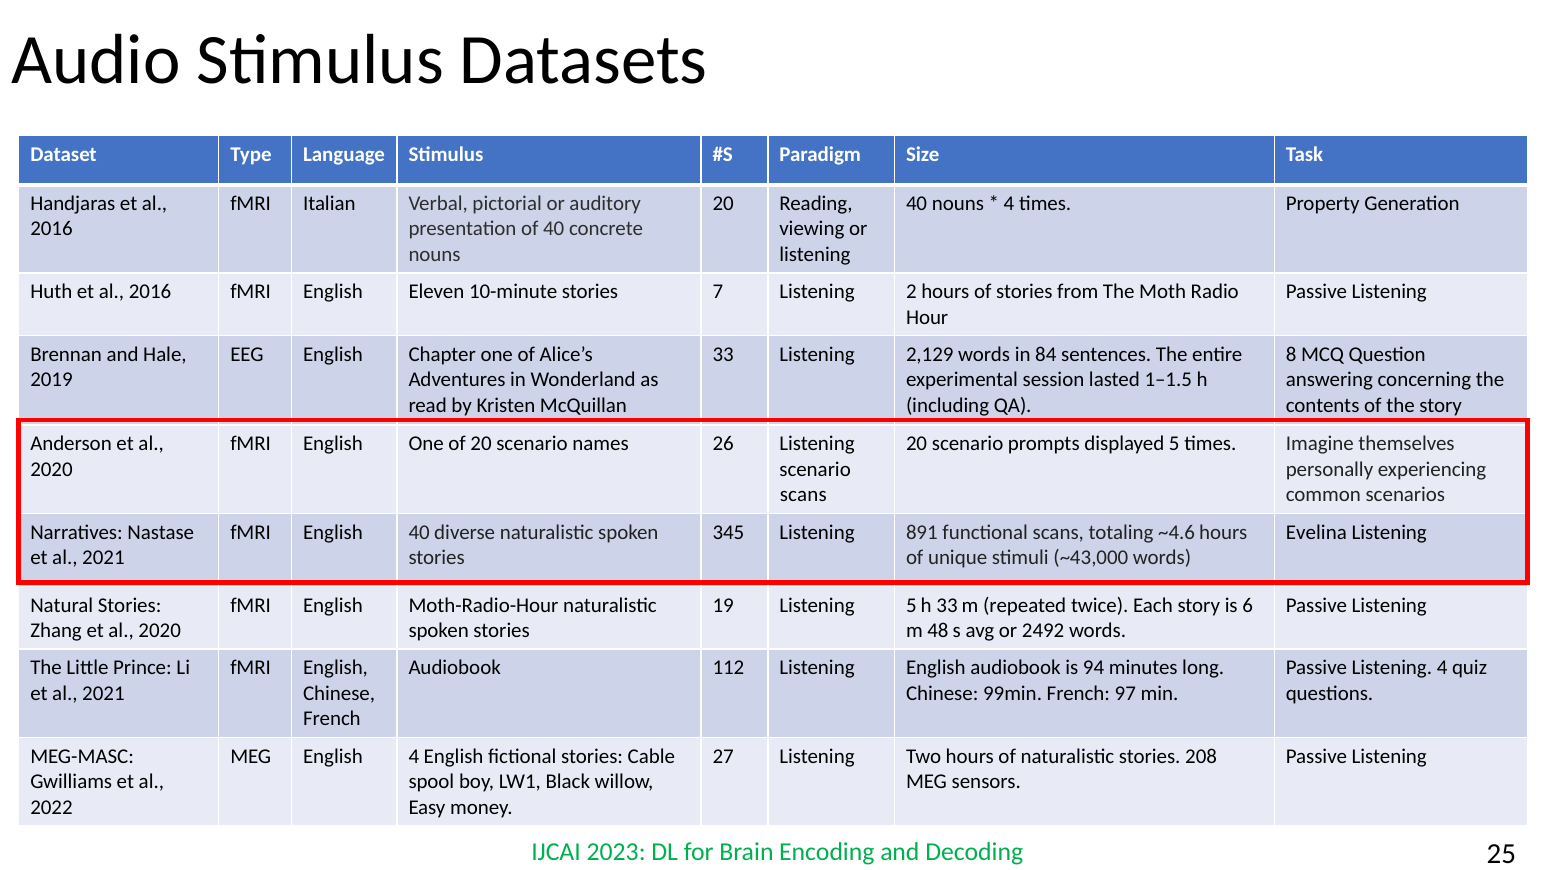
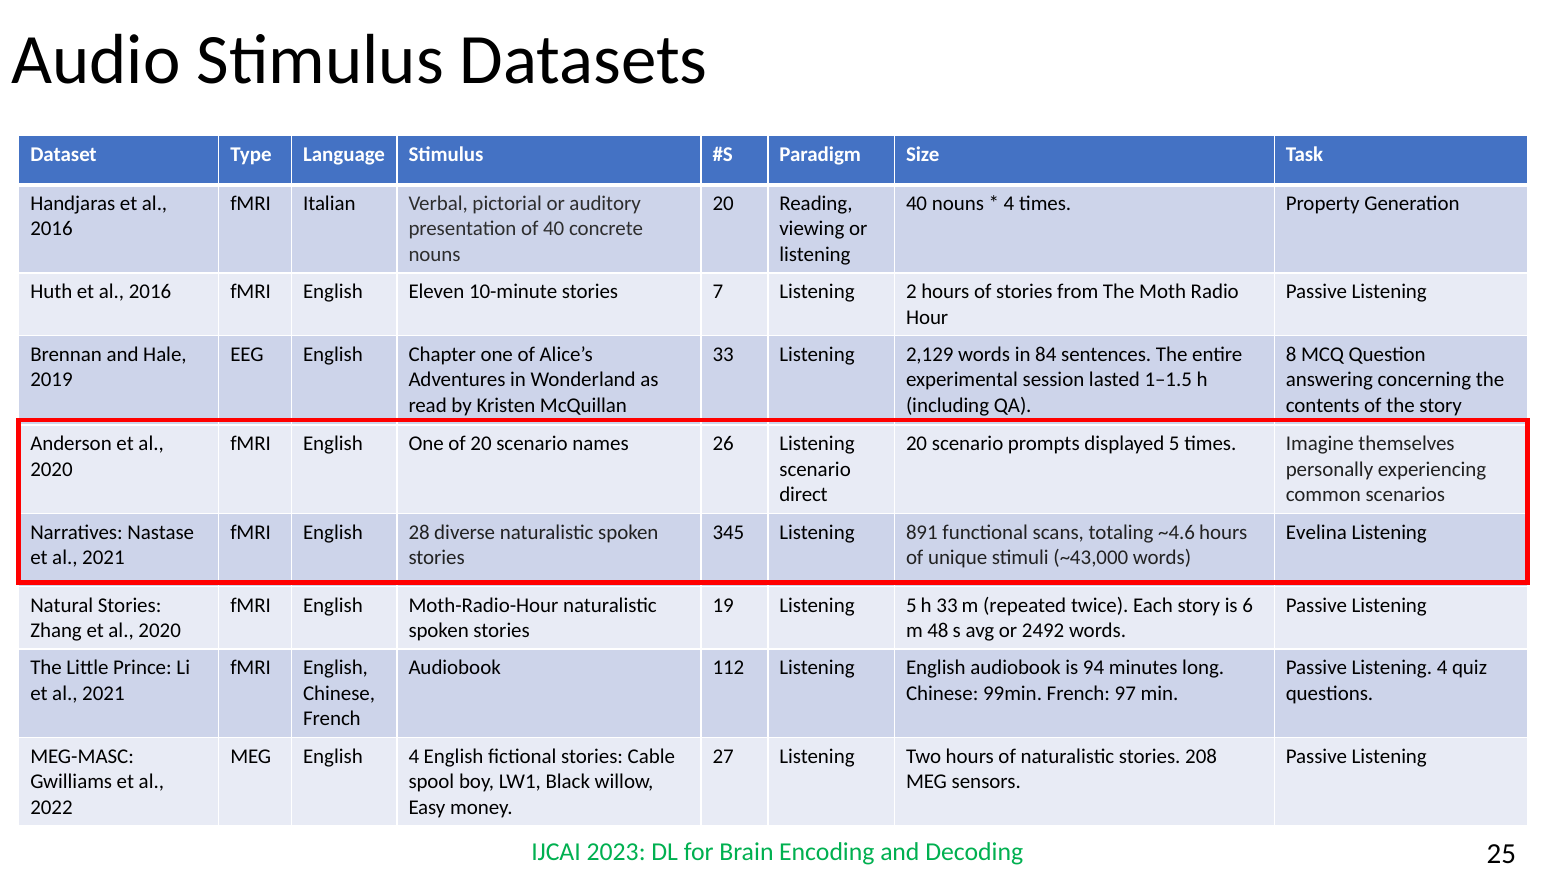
scans: scans -> direct (804, 495)
English 40: 40 -> 28 (419, 532)
